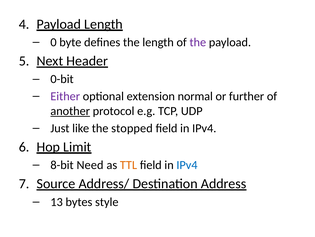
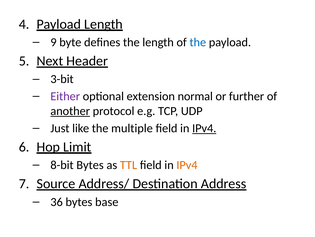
0: 0 -> 9 (53, 42)
the colour: purple -> blue (198, 42)
0-bit: 0-bit -> 3-bit (62, 79)
stopped: stopped -> multiple (132, 128)
IPv4 underline: none -> present (204, 128)
8-bit Need: Need -> Bytes (90, 165)
IPv4 colour: blue -> orange (187, 165)
13: 13 -> 36 (57, 201)
style: style -> base (107, 201)
